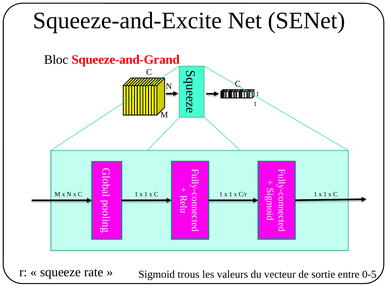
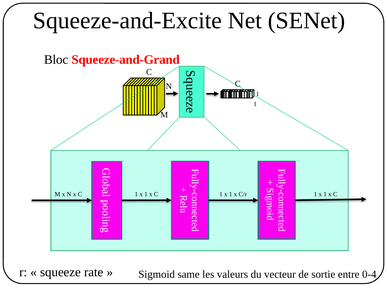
trous: trous -> same (189, 275)
0-5: 0-5 -> 0-4 (369, 275)
